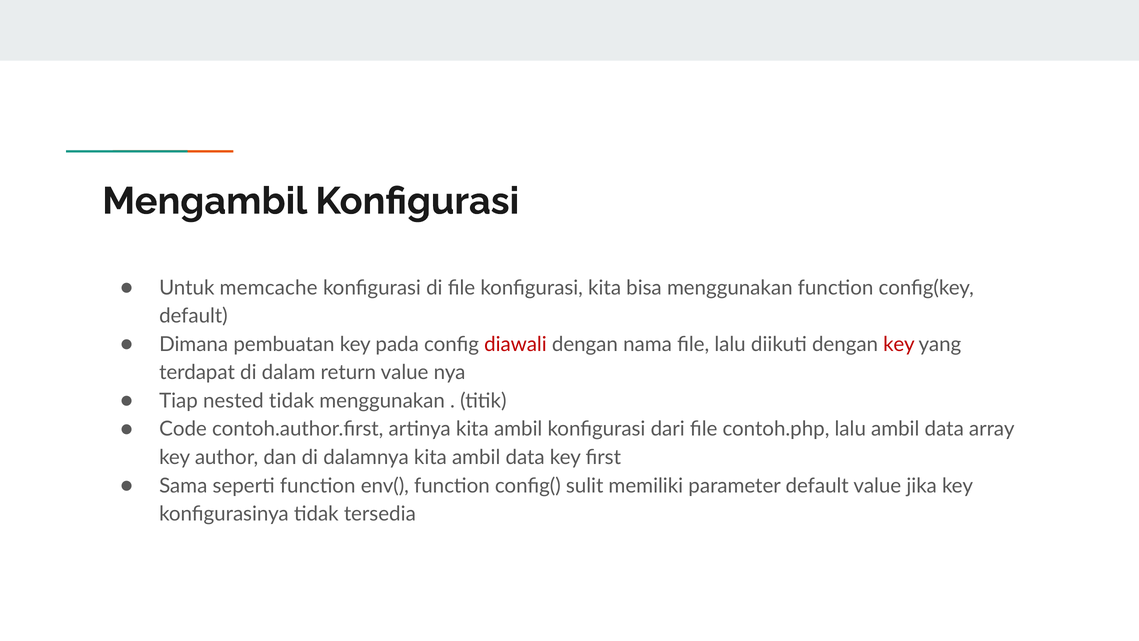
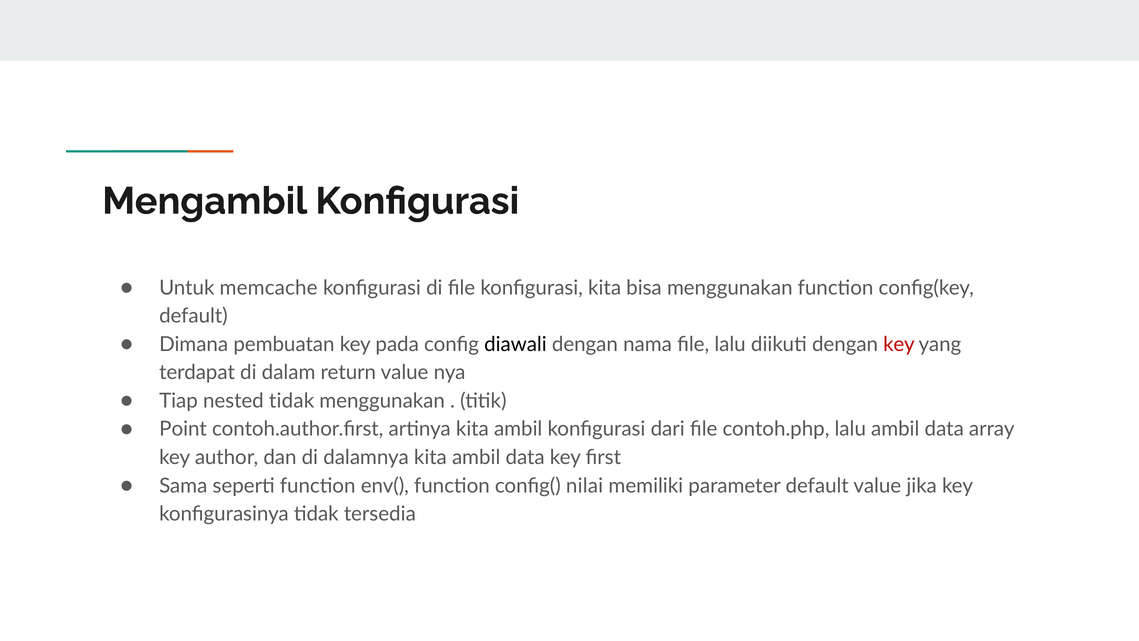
diawali colour: red -> black (515, 344)
Code: Code -> Point (183, 429)
sulit: sulit -> nilai (585, 485)
